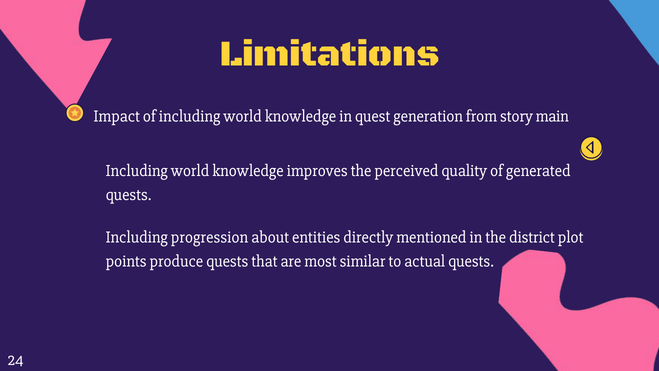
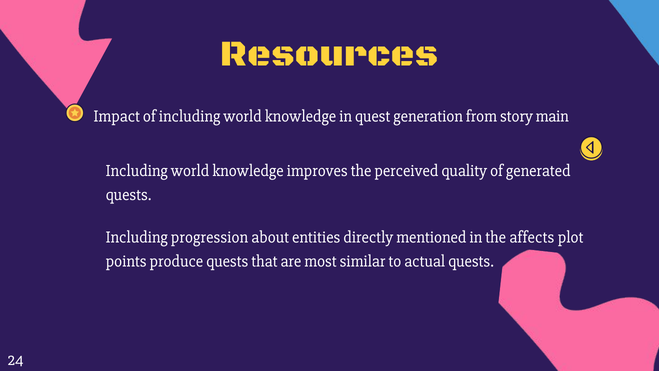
Limitations: Limitations -> Resources (329, 53)
district: district -> affects (532, 237)
